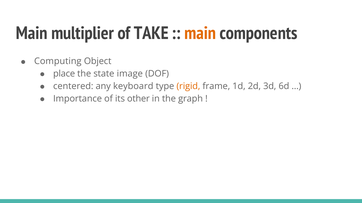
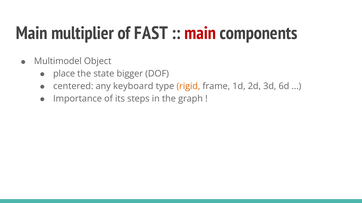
TAKE: TAKE -> FAST (151, 33)
main colour: orange -> red (200, 33)
Computing: Computing -> Multimodel (58, 61)
image: image -> bigger (130, 74)
other: other -> steps (138, 99)
